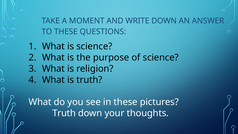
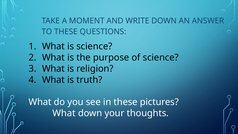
Truth: Truth -> What (64, 113)
